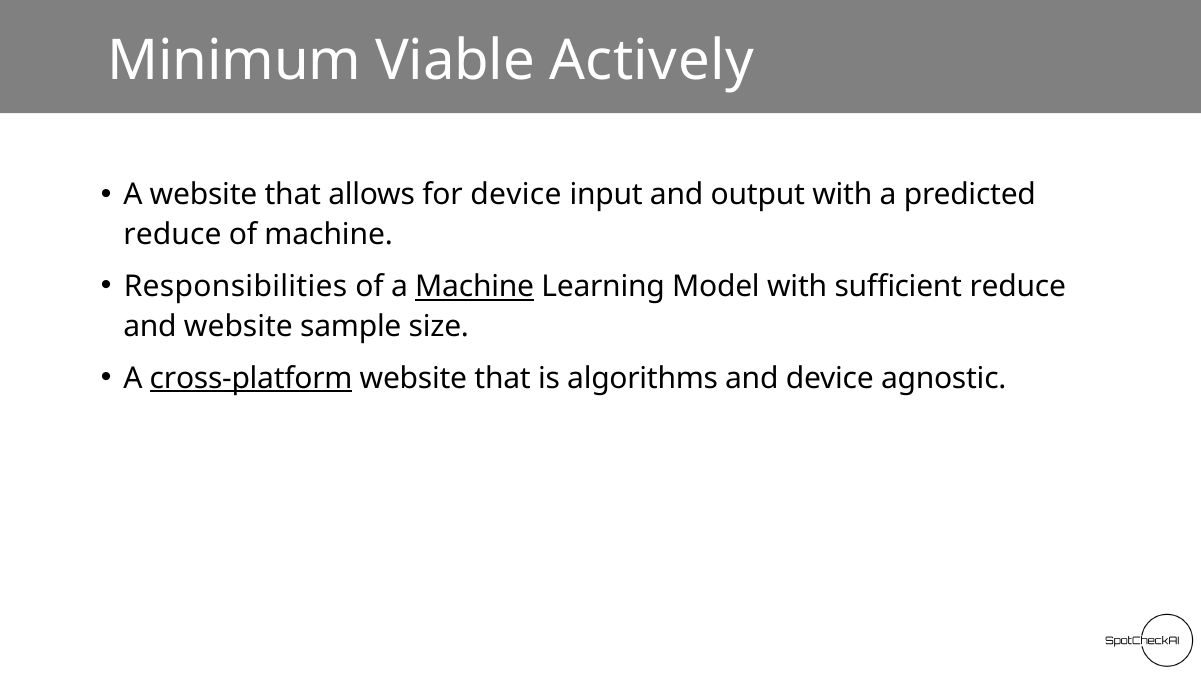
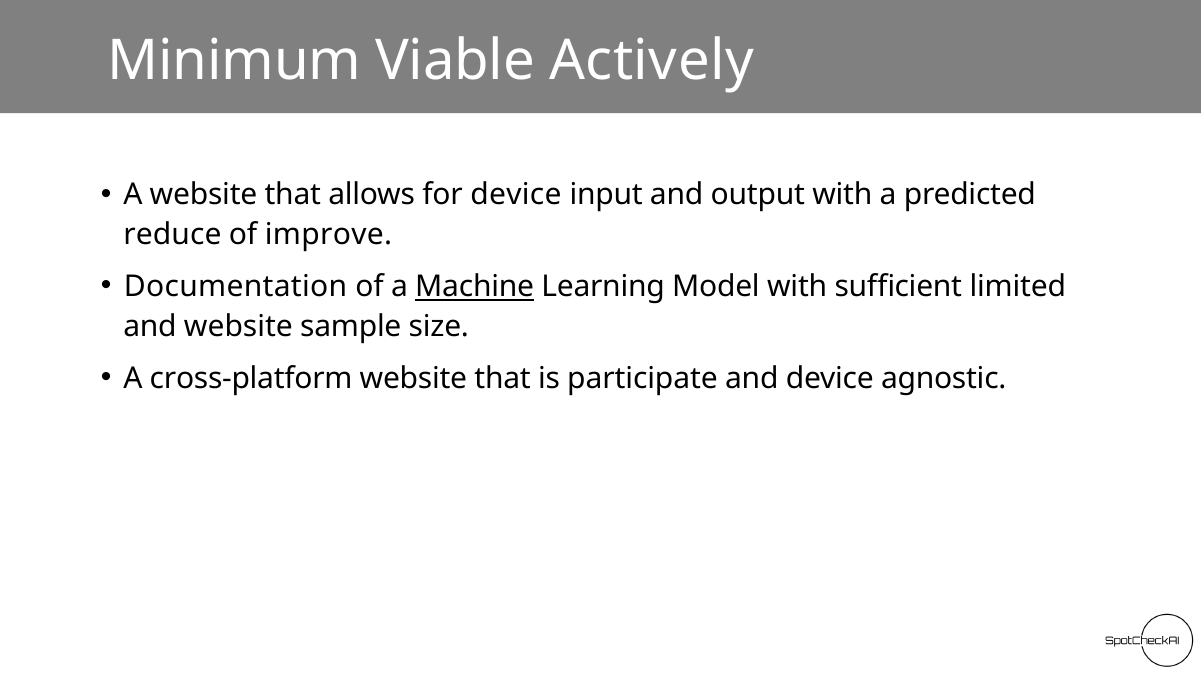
of machine: machine -> improve (329, 235)
Responsibilities: Responsibilities -> Documentation (236, 287)
sufficient reduce: reduce -> limited (1018, 287)
cross-platform underline: present -> none (251, 379)
algorithms: algorithms -> participate (643, 379)
